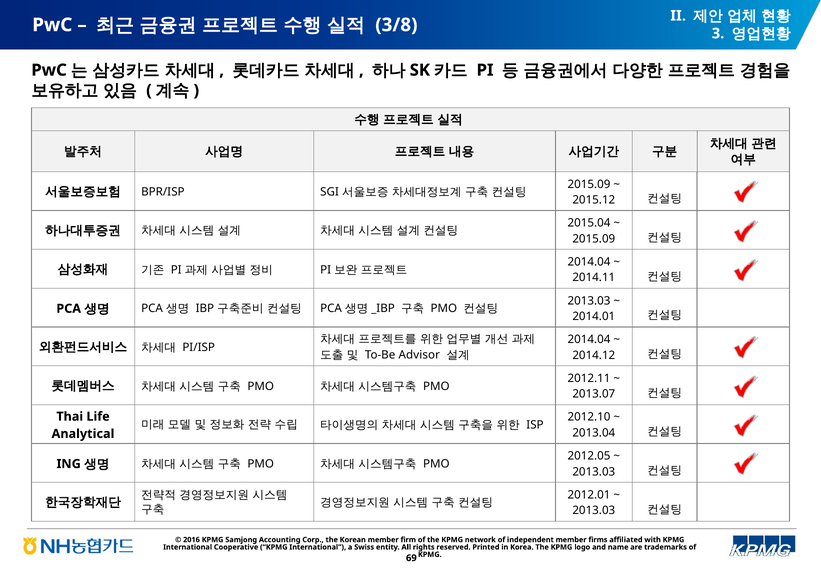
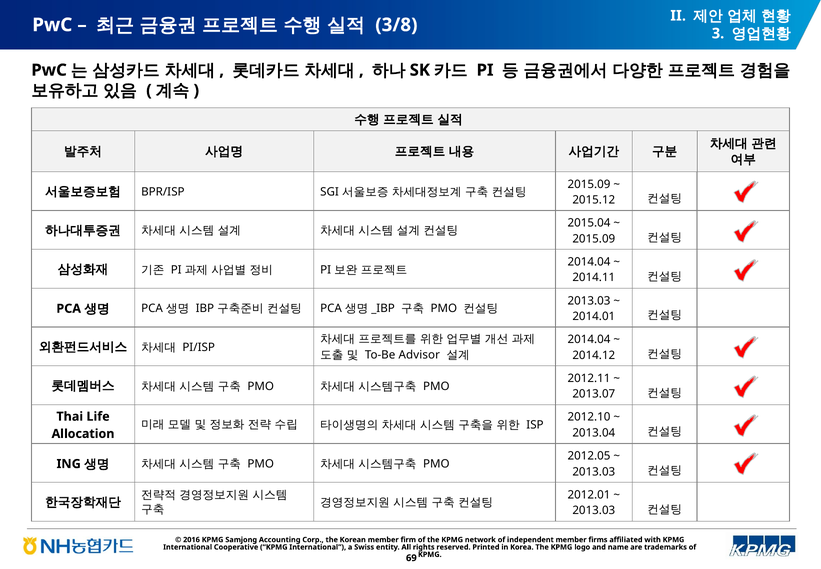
Analytical: Analytical -> Allocation (83, 433)
